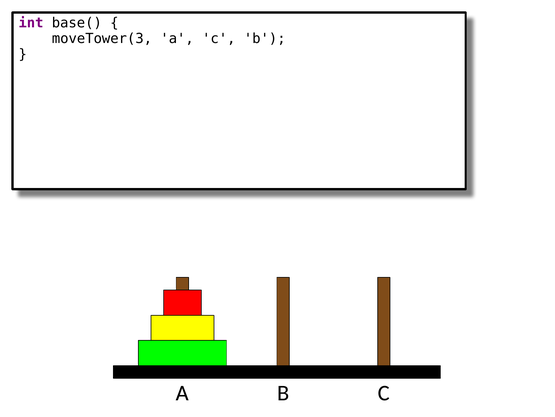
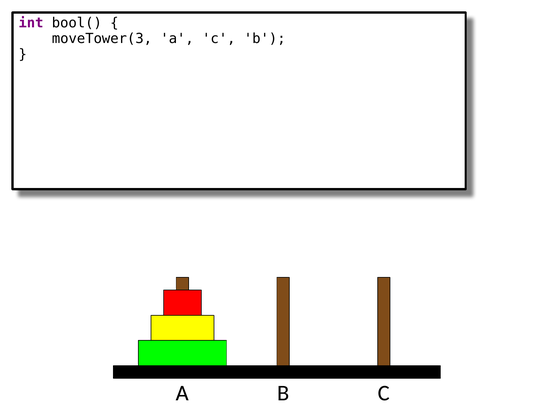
base(: base( -> bool( (77, 23)
